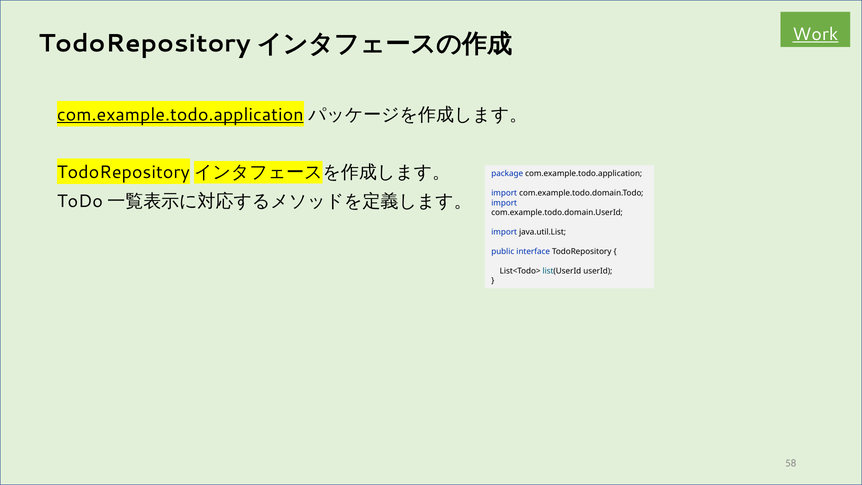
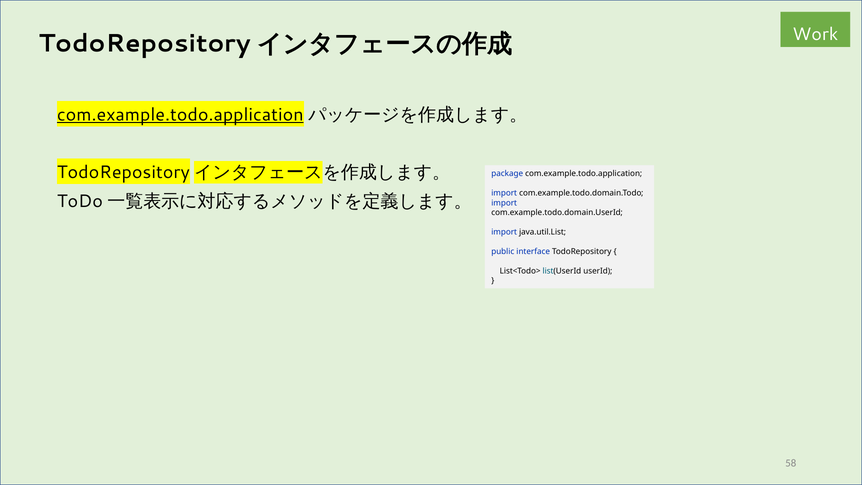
Work underline: present -> none (815, 34)
